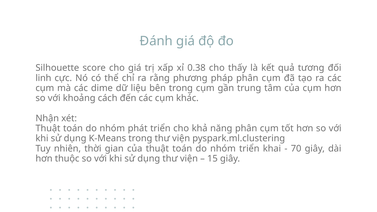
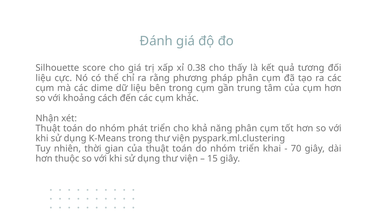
linh: linh -> liệu (43, 78)
